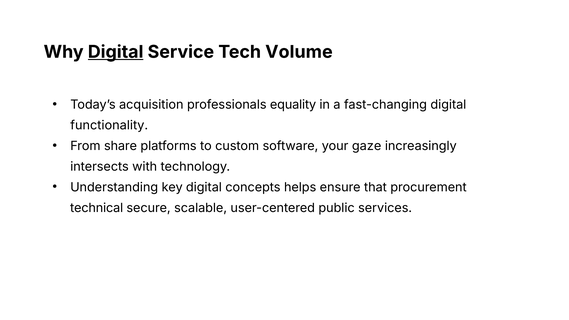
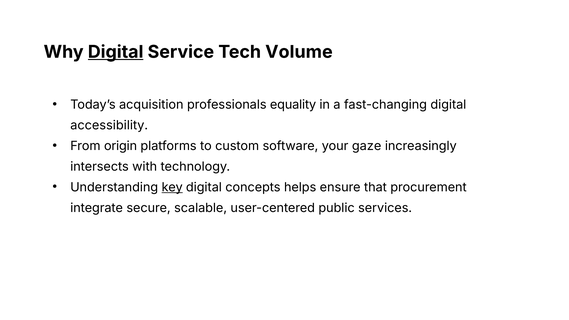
functionality: functionality -> accessibility (109, 125)
share: share -> origin (121, 146)
key underline: none -> present (172, 187)
technical: technical -> integrate (97, 208)
